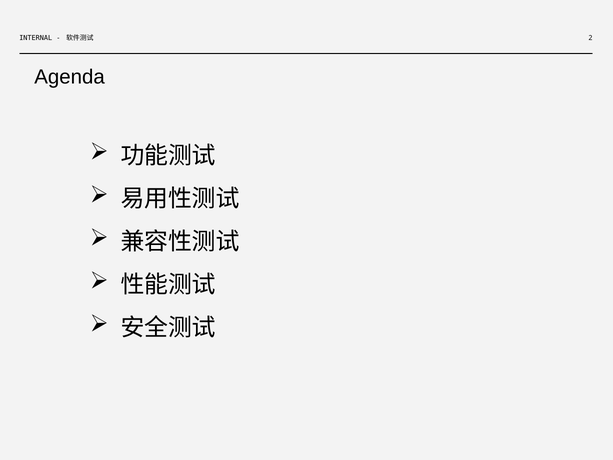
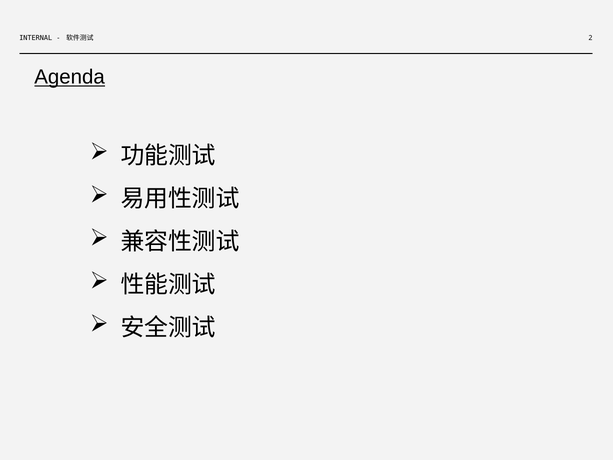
Agenda underline: none -> present (70, 77)
